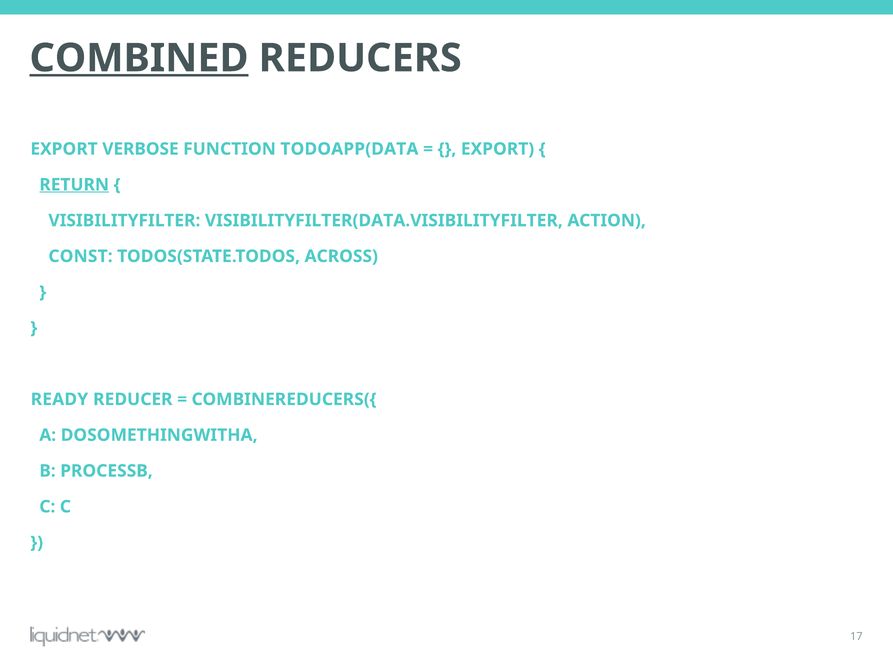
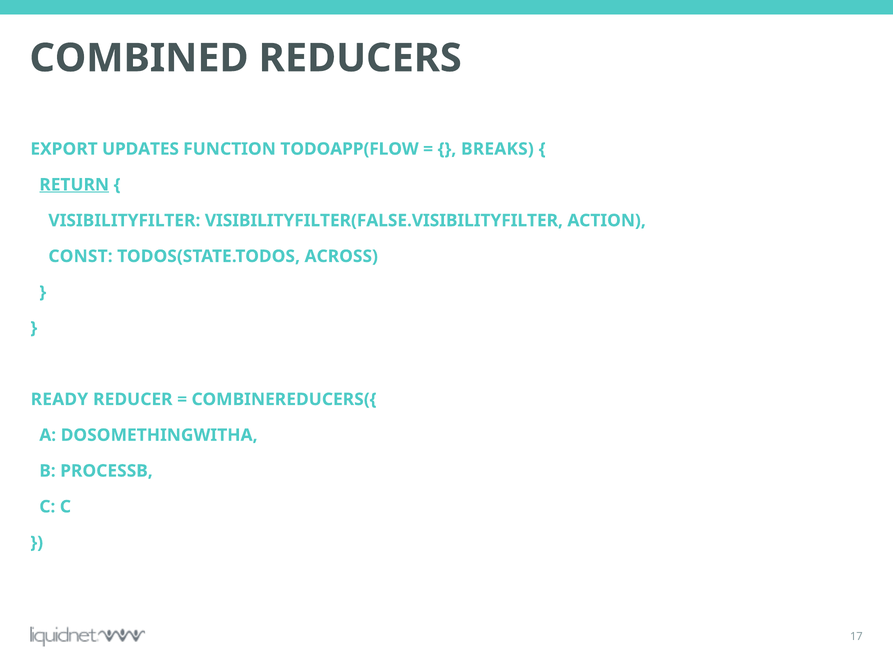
COMBINED underline: present -> none (139, 58)
VERBOSE: VERBOSE -> UPDATES (141, 149)
TODOAPP(DATA: TODOAPP(DATA -> TODOAPP(FLOW (350, 149)
EXPORT: EXPORT -> BREAKS (497, 149)
VISIBILITYFILTER(DATA.VISIBILITYFILTER: VISIBILITYFILTER(DATA.VISIBILITYFILTER -> VISIBILITYFILTER(FALSE.VISIBILITYFILTER (384, 220)
